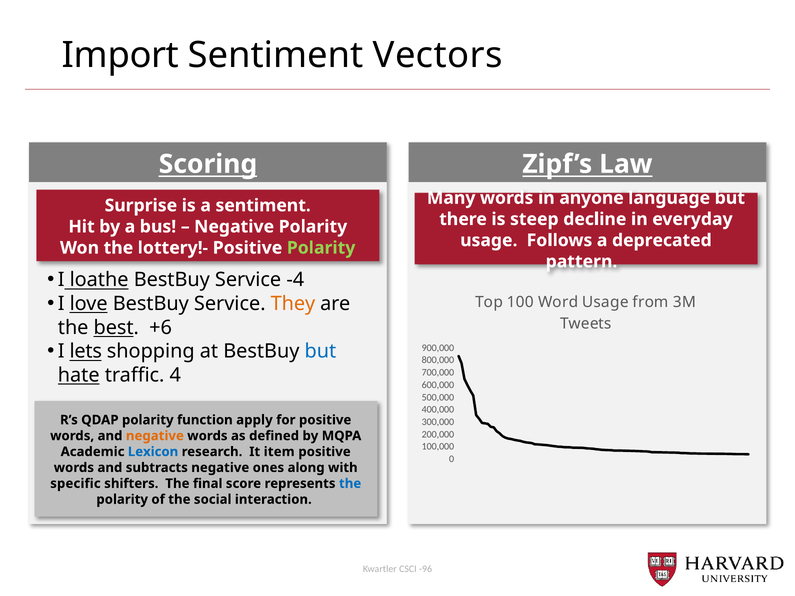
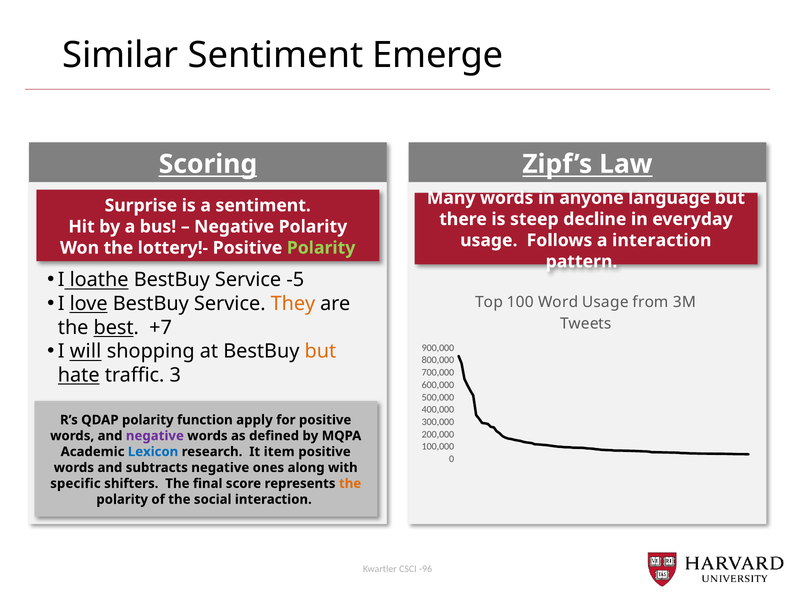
Import: Import -> Similar (120, 55)
Vectors: Vectors -> Emerge (438, 55)
a deprecated: deprecated -> interaction (662, 240)
-4: -4 -> -5 (295, 280)
+6: +6 -> +7 (161, 328)
lets: lets -> will (86, 352)
but colour: blue -> orange (320, 352)
4: 4 -> 3 (175, 375)
negative colour: orange -> purple (155, 436)
the colour: blue -> orange (350, 484)
